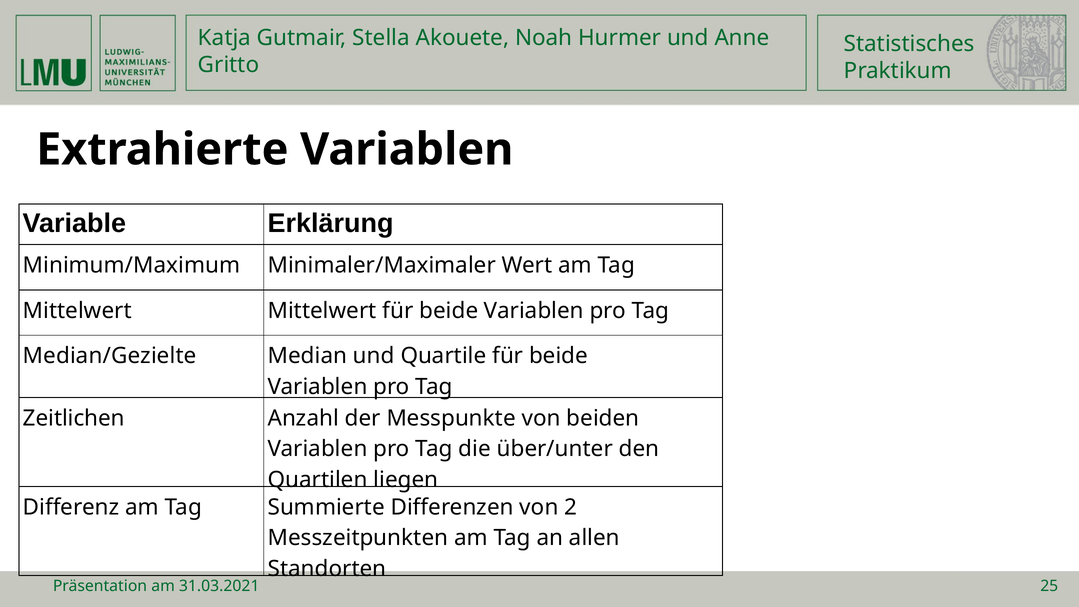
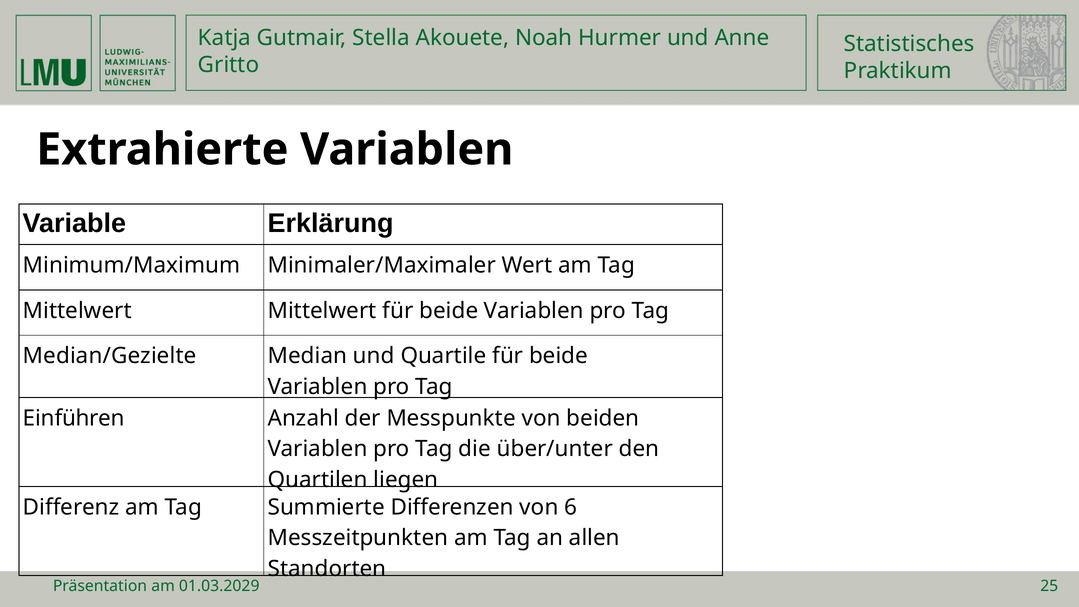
Zeitlichen: Zeitlichen -> Einführen (74, 418)
2: 2 -> 6 (571, 507)
31.03.2021: 31.03.2021 -> 01.03.2029 (219, 586)
